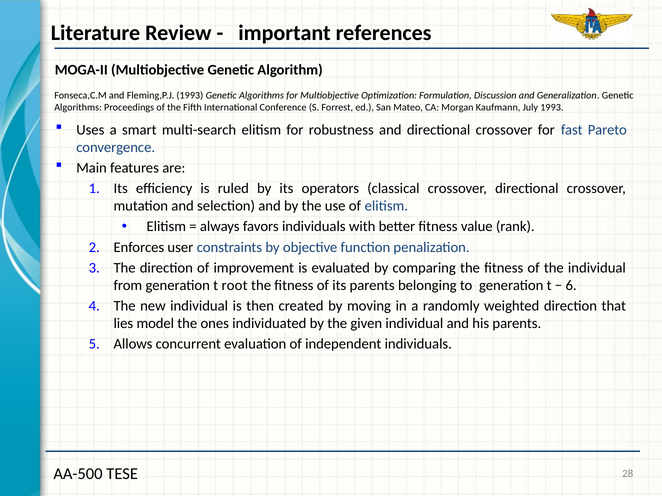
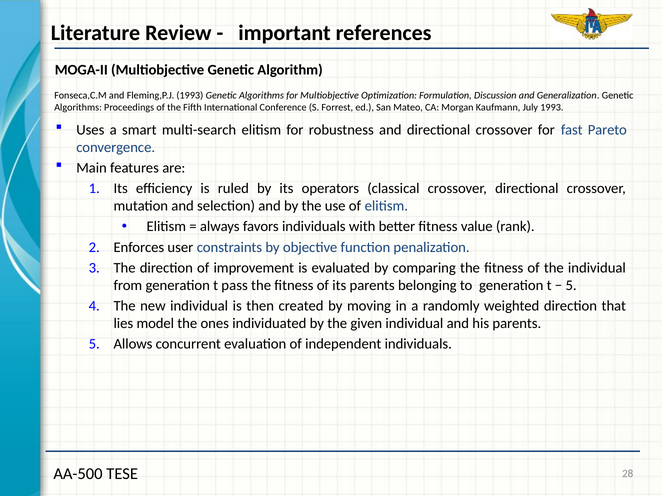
root: root -> pass (235, 286)
6: 6 -> 5 (571, 286)
